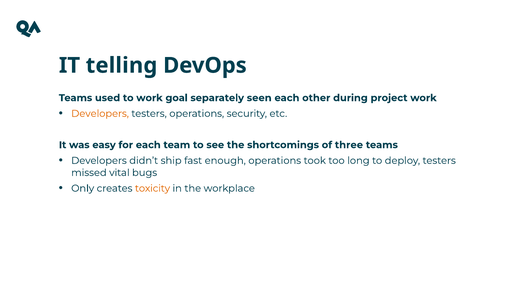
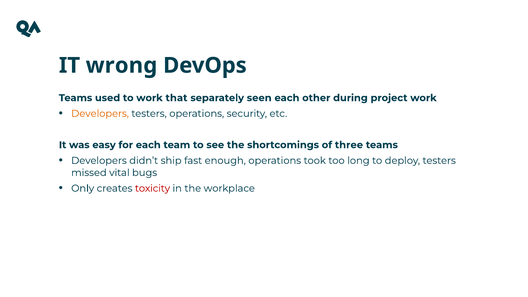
telling: telling -> wrong (121, 65)
goal: goal -> that (177, 98)
toxicity colour: orange -> red (153, 188)
